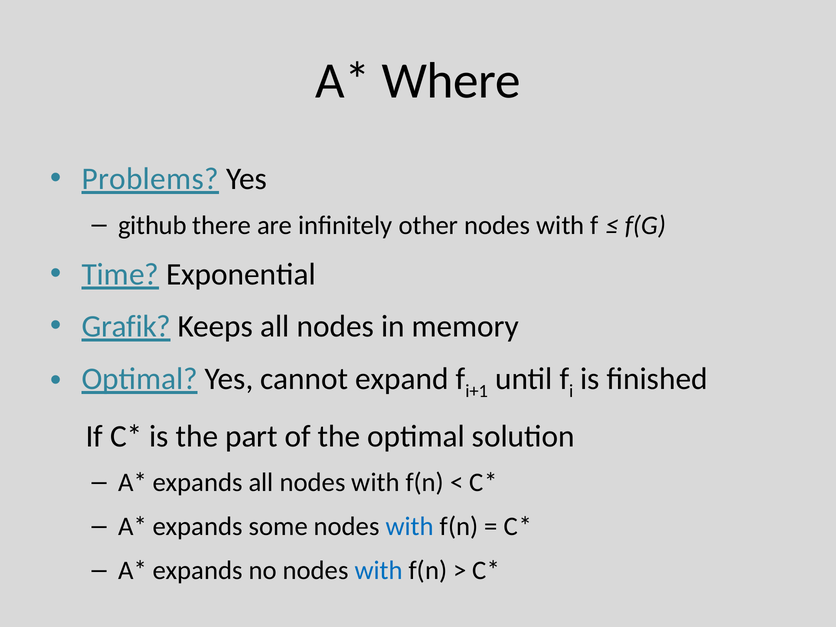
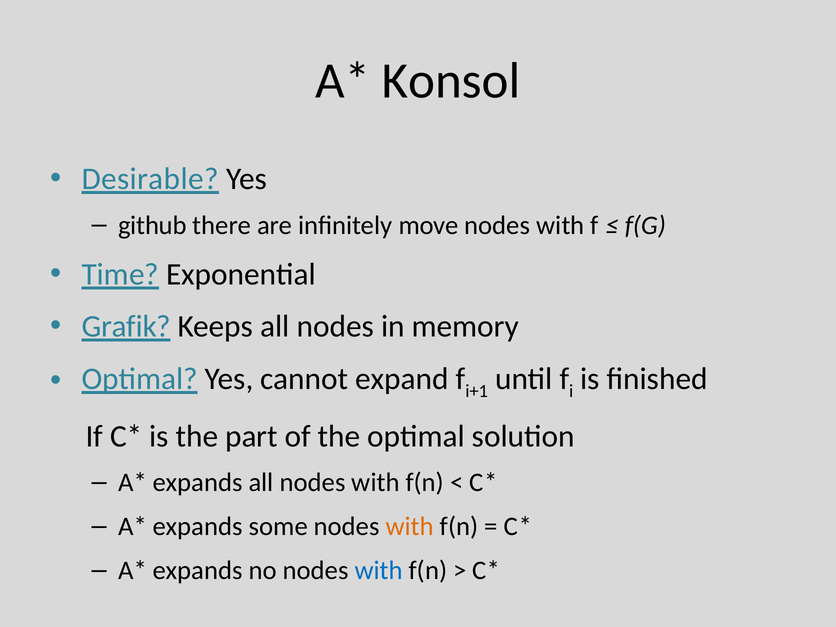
Where: Where -> Konsol (451, 81)
Problems: Problems -> Desirable (150, 179)
other: other -> move (429, 225)
with colour: blue -> orange (410, 527)
